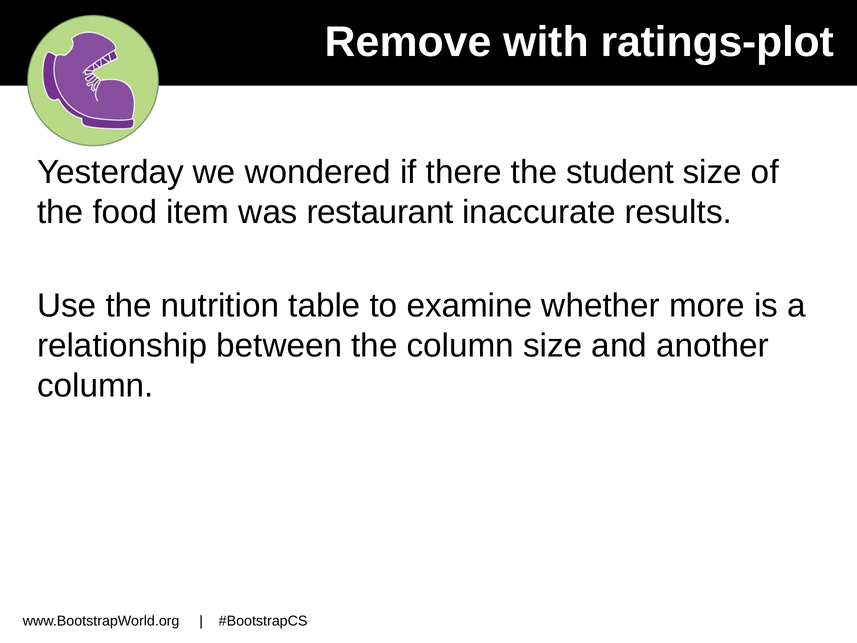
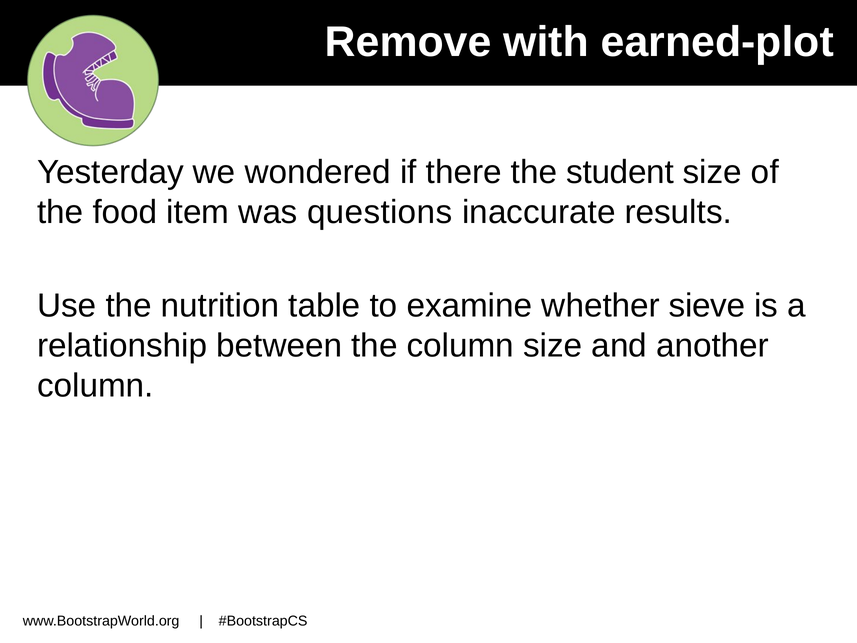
ratings-plot: ratings-plot -> earned-plot (717, 42)
restaurant: restaurant -> questions (380, 212)
more: more -> sieve (707, 306)
